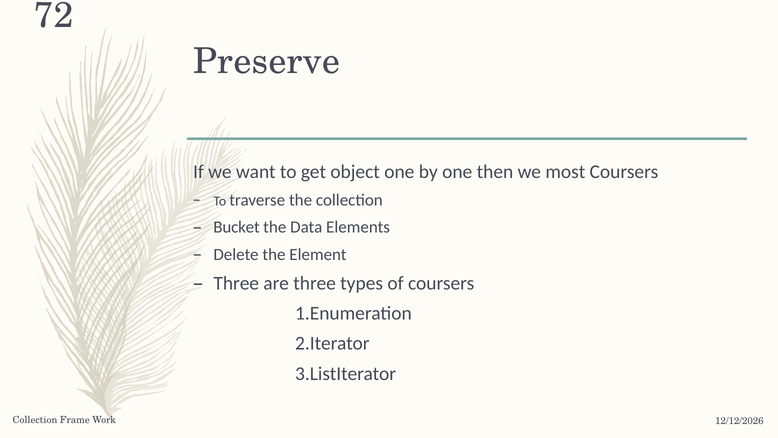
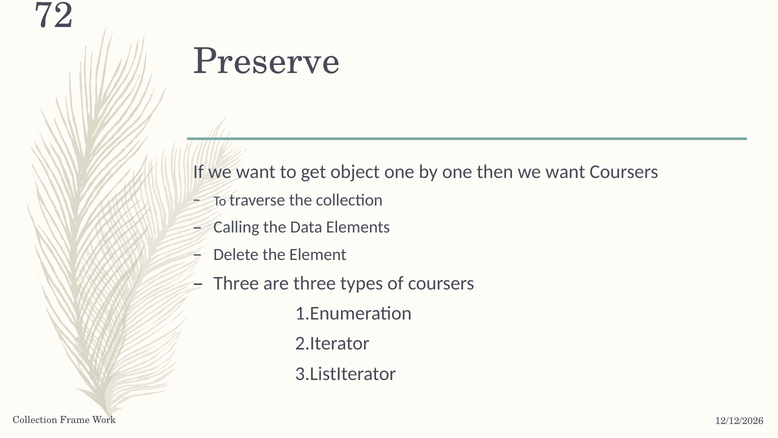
then we most: most -> want (565, 171)
Bucket: Bucket -> Calling (236, 227)
